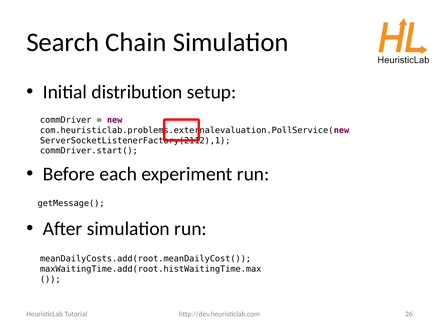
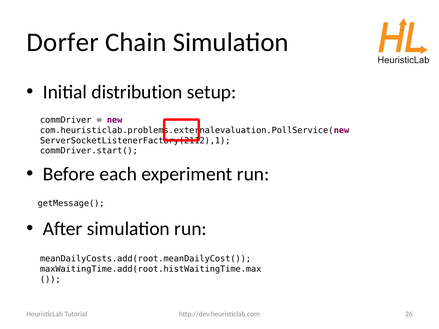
Search: Search -> Dorfer (63, 42)
